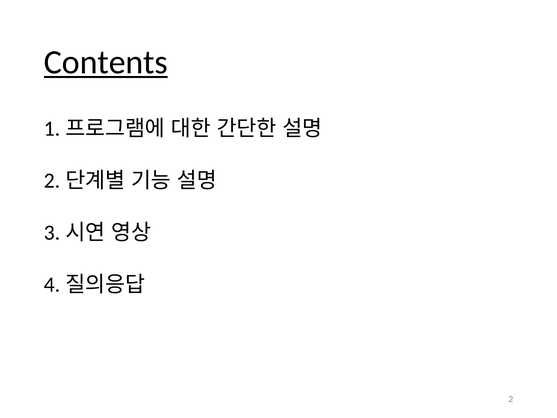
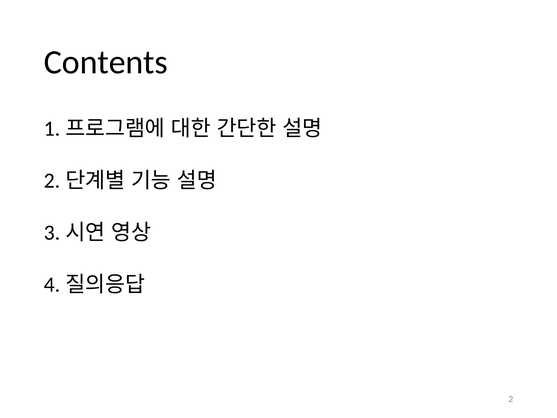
Contents underline: present -> none (106, 62)
